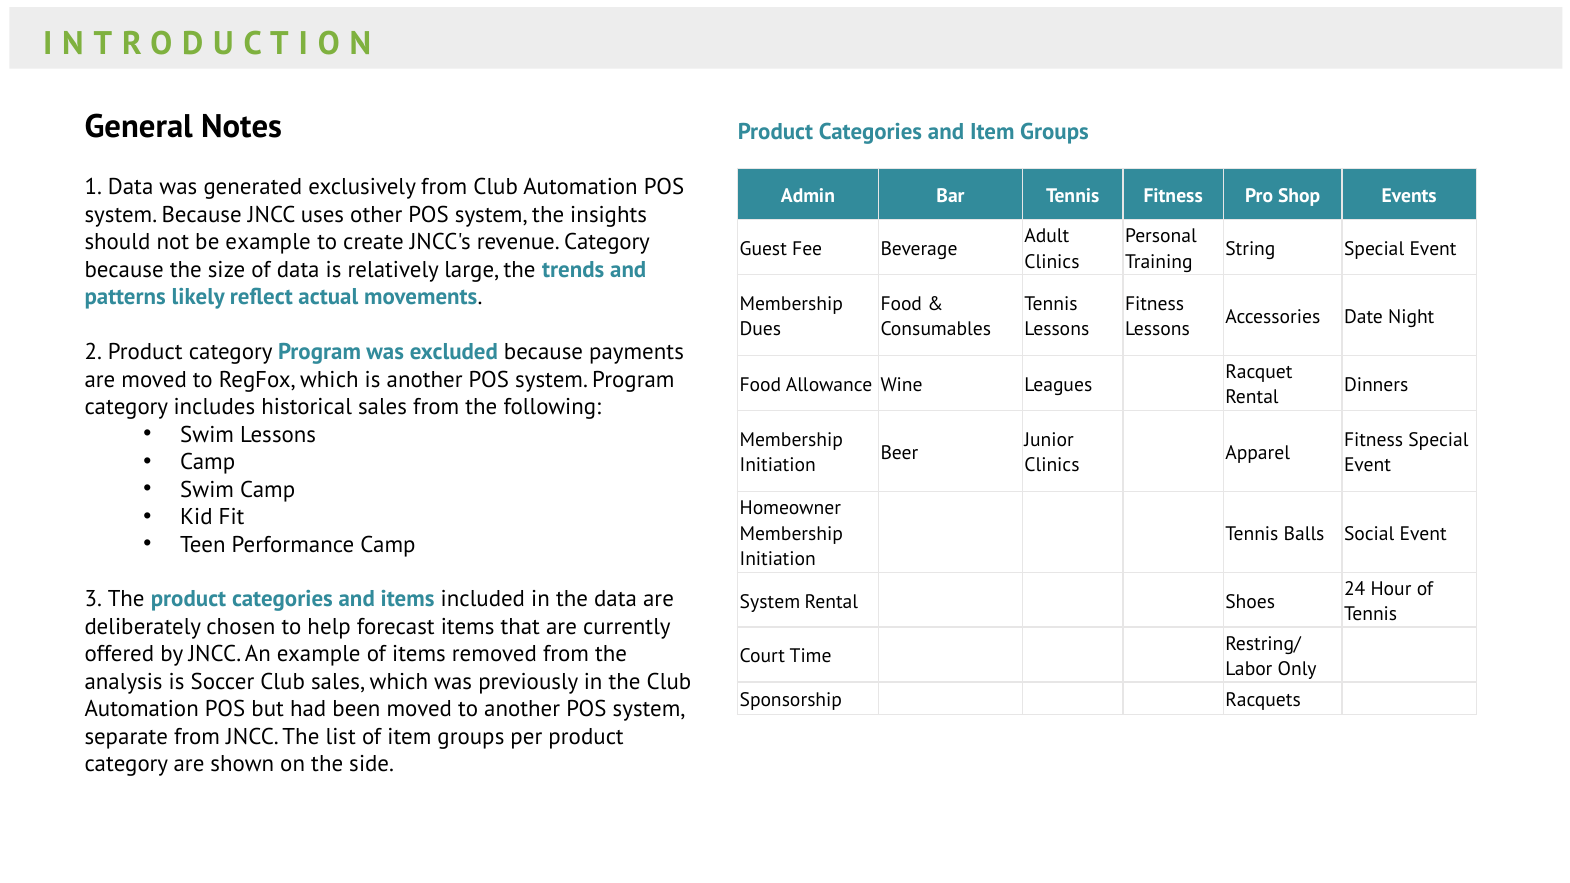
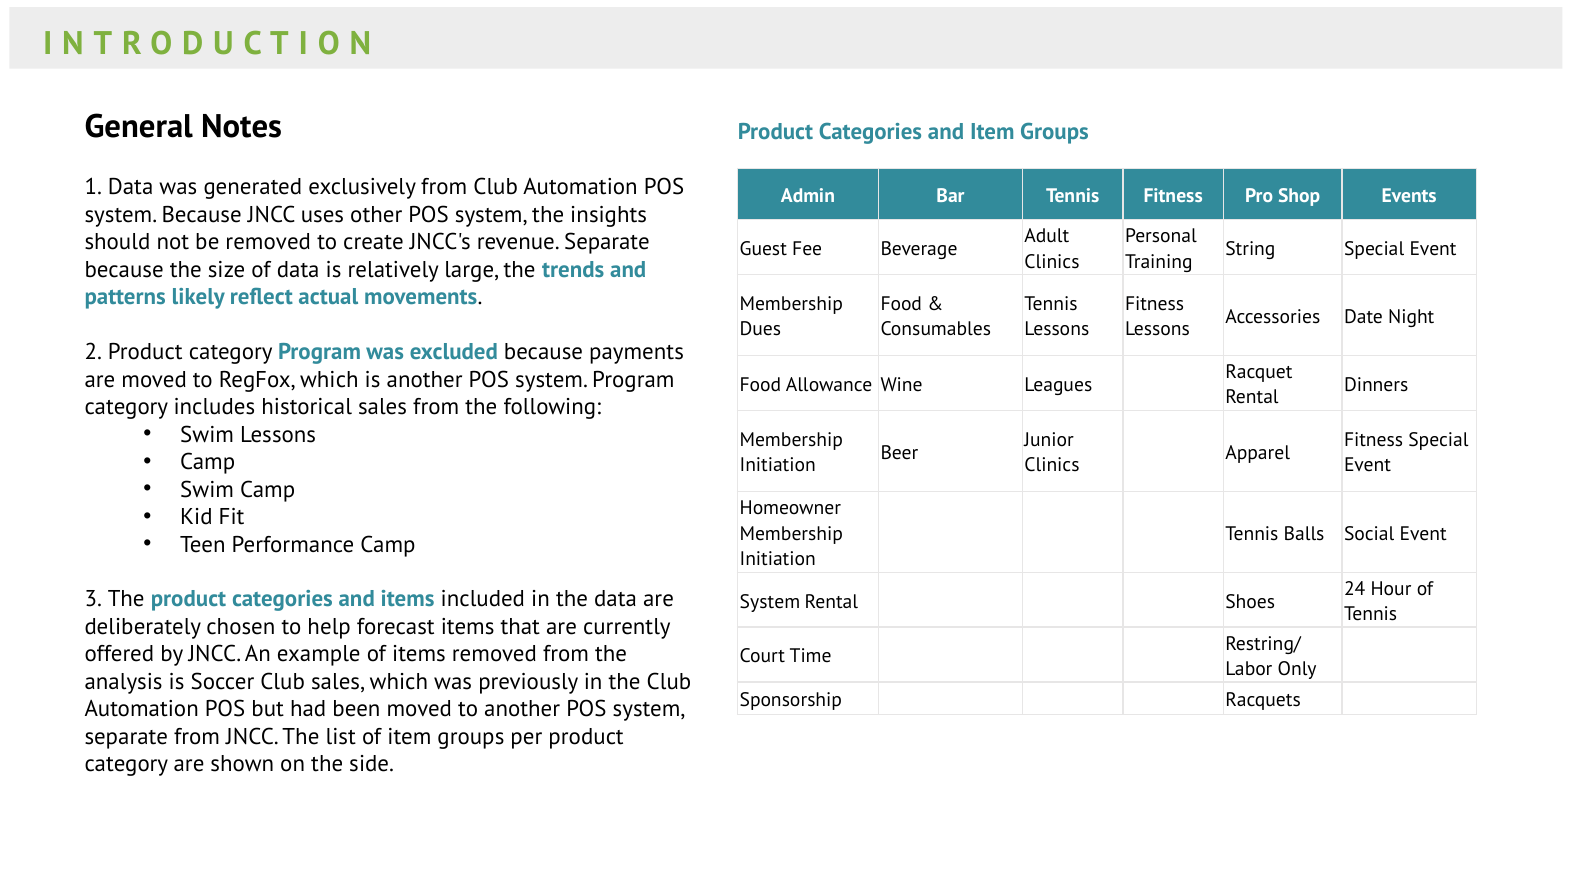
be example: example -> removed (268, 242)
revenue Category: Category -> Separate (607, 242)
